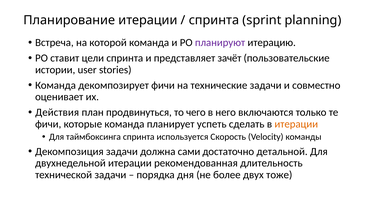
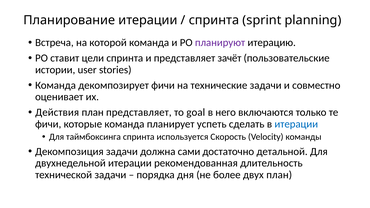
план продвинуться: продвинуться -> представляет (139, 113)
чего: чего -> goal (196, 113)
итерации colour: orange -> blue (296, 124)
двух тоже: тоже -> план (279, 175)
